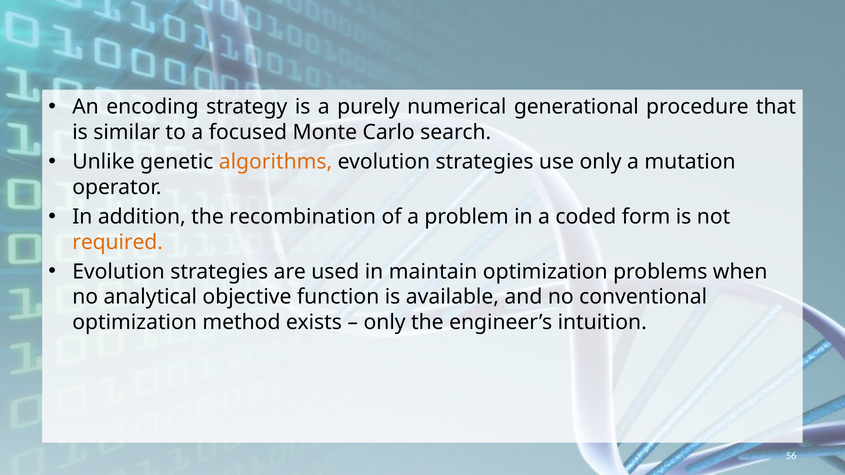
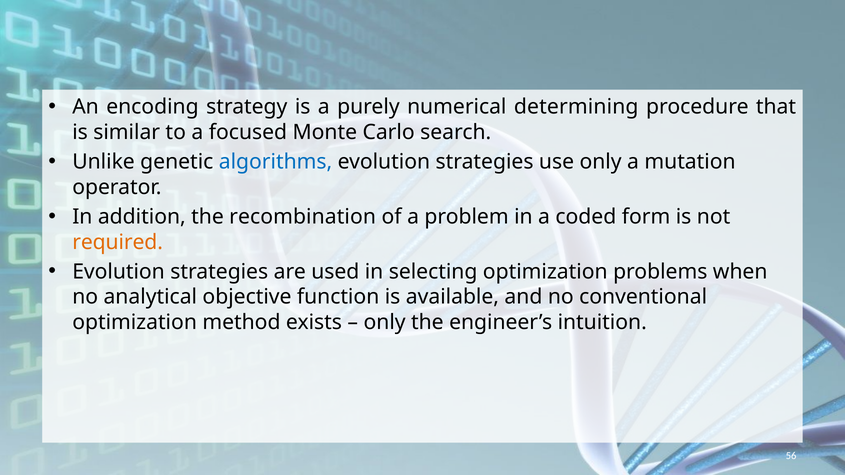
generational: generational -> determining (576, 107)
algorithms colour: orange -> blue (276, 162)
maintain: maintain -> selecting (433, 272)
